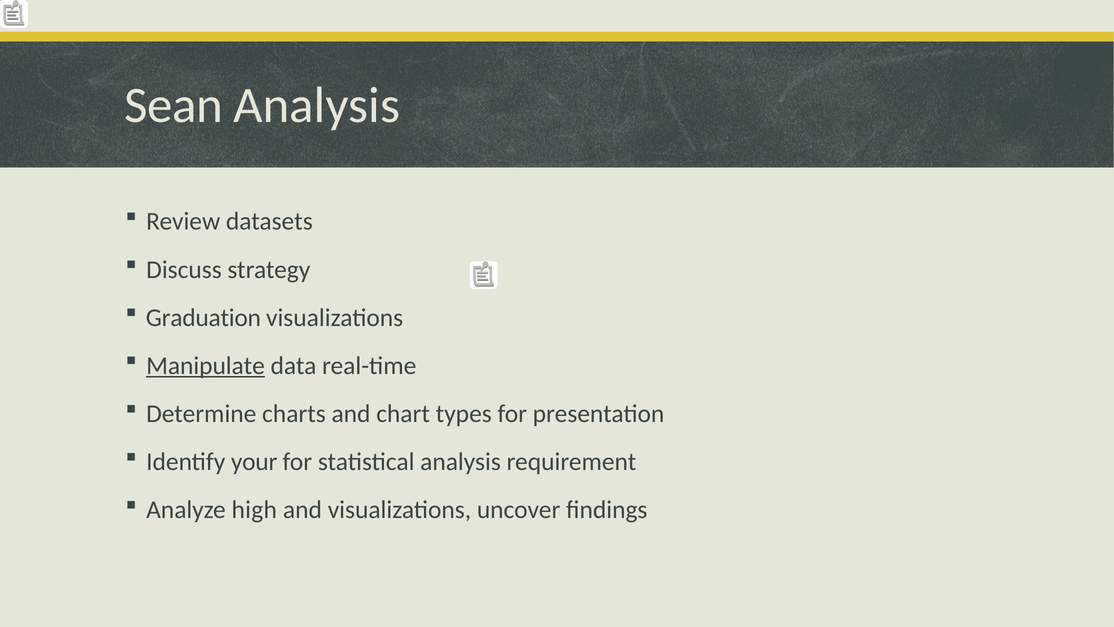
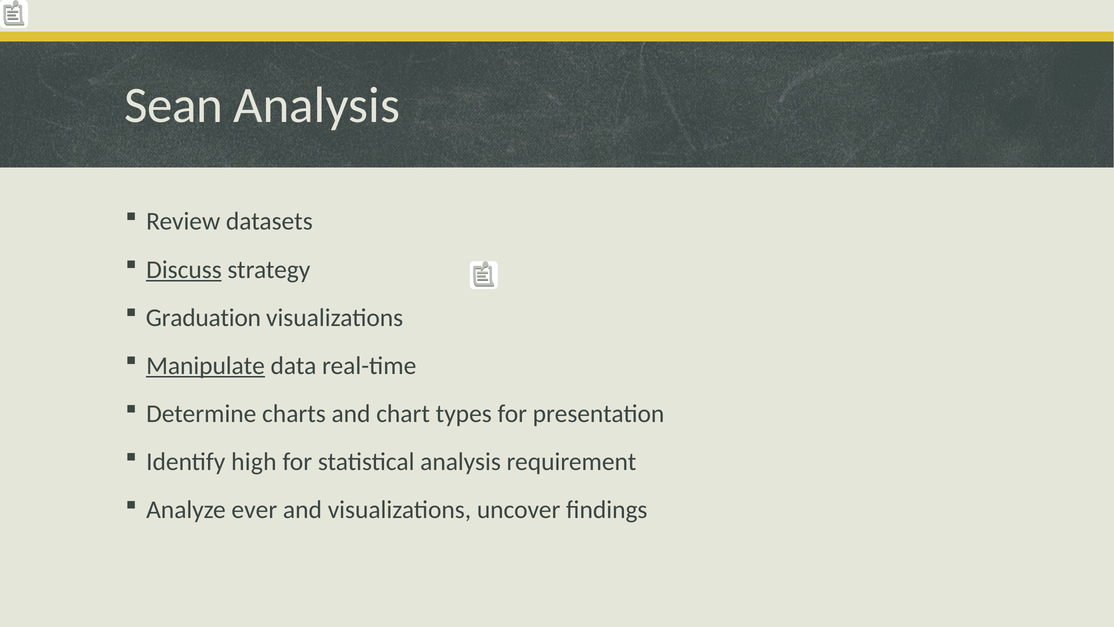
Discuss underline: none -> present (184, 269)
your: your -> high (254, 462)
high: high -> ever (254, 510)
